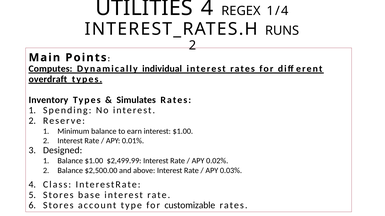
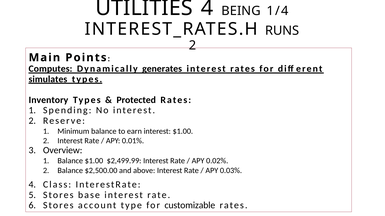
REGEX: REGEX -> BEING (241, 11)
individual: individual -> generates (162, 69)
overdraft: overdraft -> simulates (48, 79)
Simulates: Simulates -> Protected (136, 100)
Designed: Designed -> Overview (63, 151)
